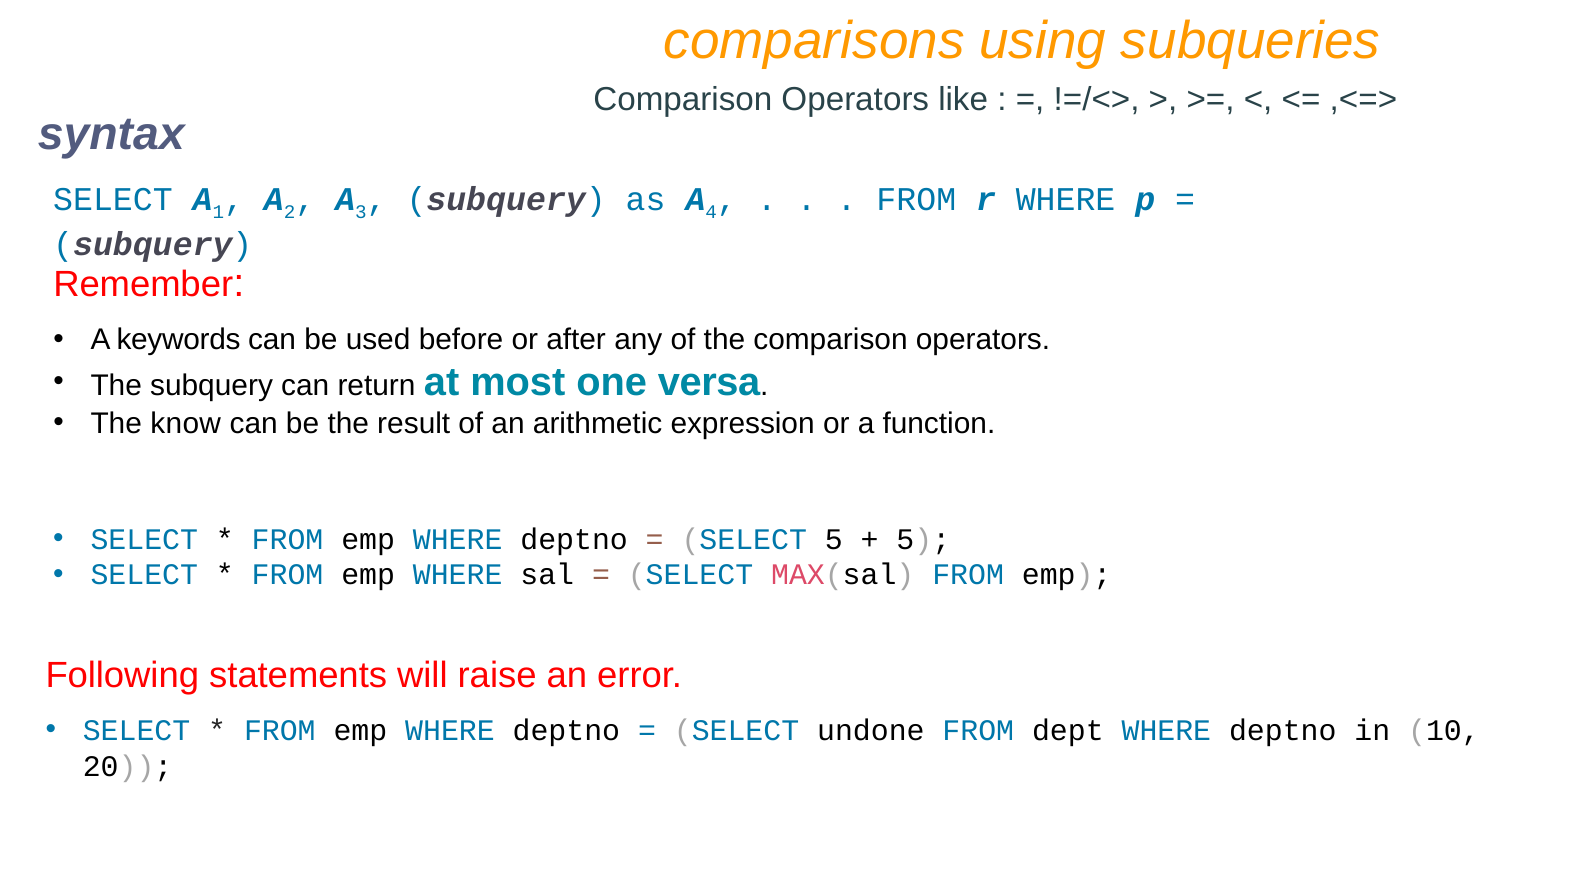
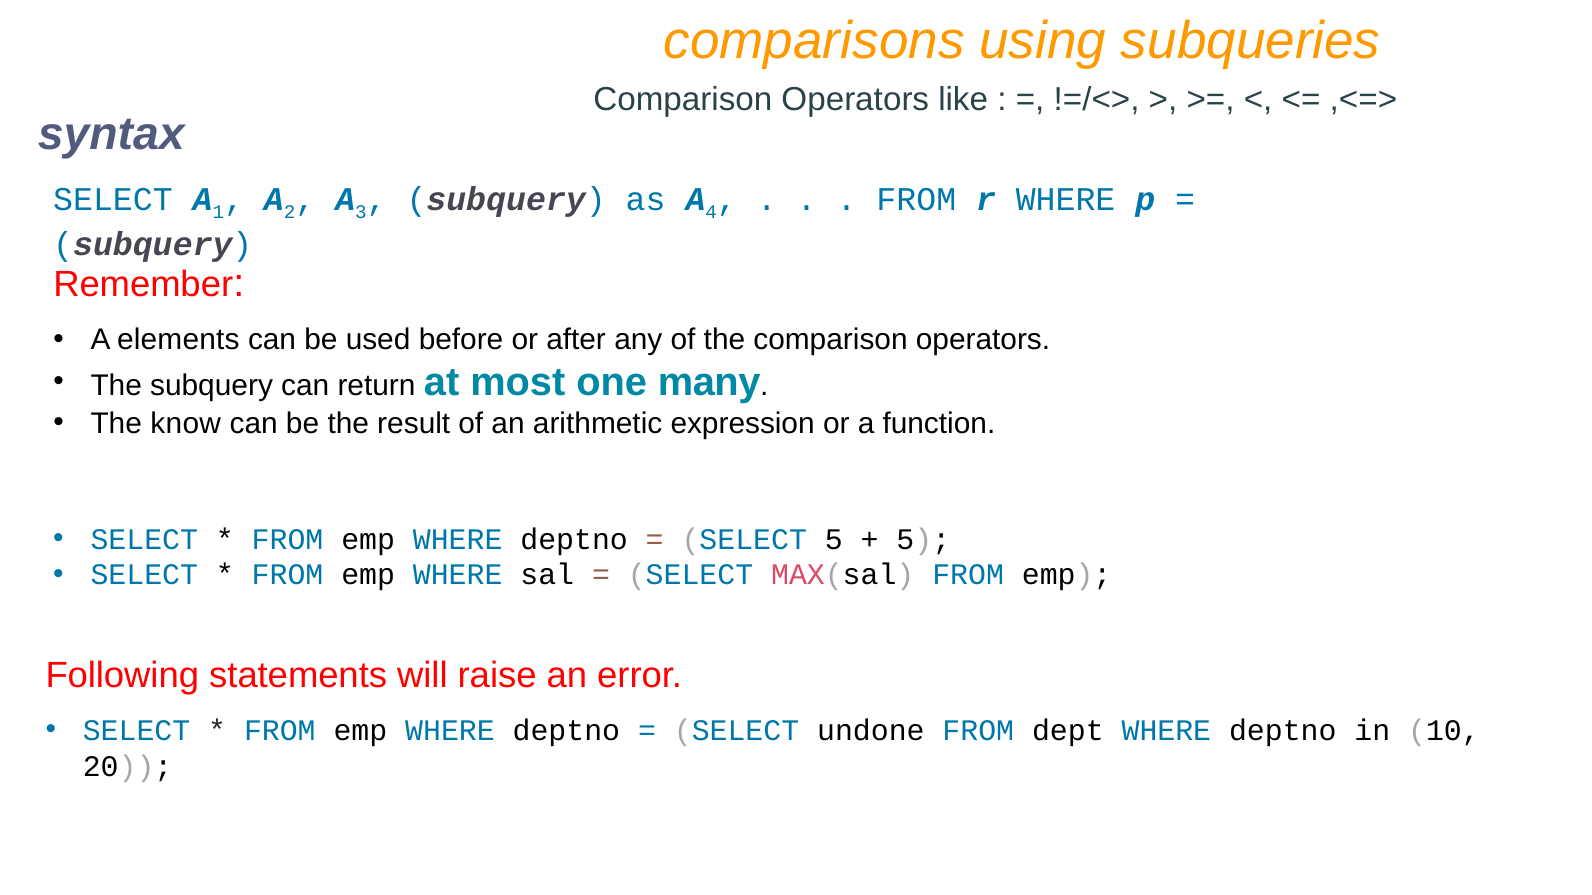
keywords: keywords -> elements (178, 340)
versa: versa -> many (709, 383)
